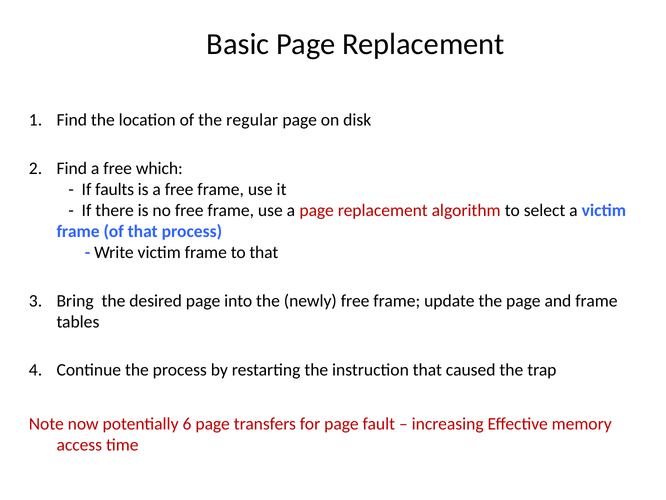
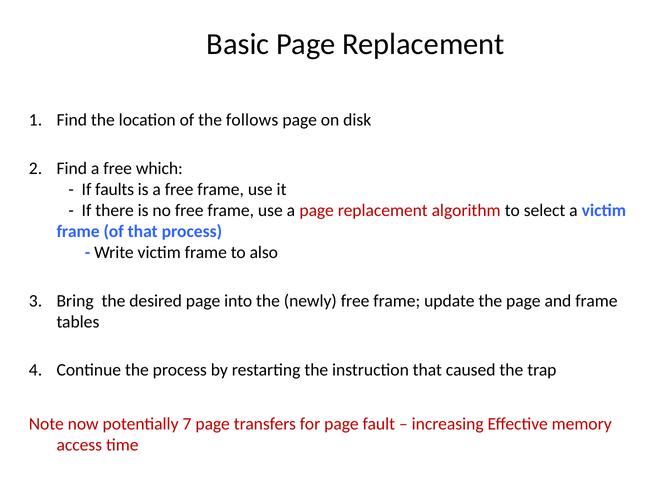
regular: regular -> follows (252, 120)
to that: that -> also (264, 252)
6: 6 -> 7 (187, 424)
